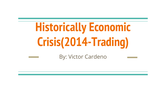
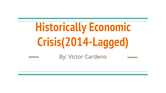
Crisis(2014-Trading: Crisis(2014-Trading -> Crisis(2014-Lagged (83, 42)
